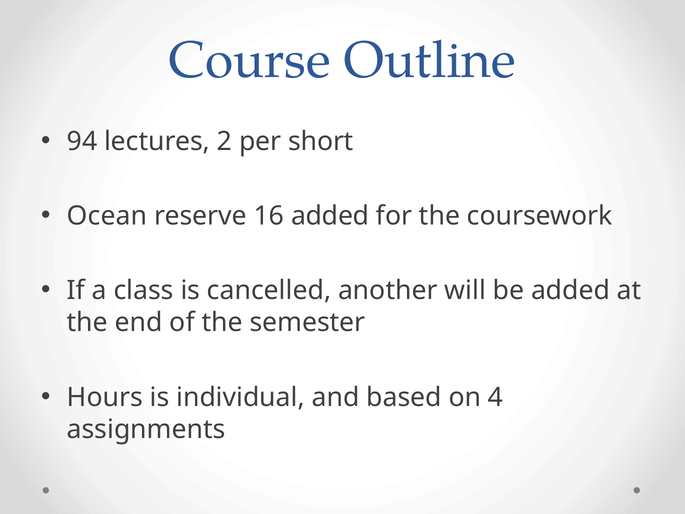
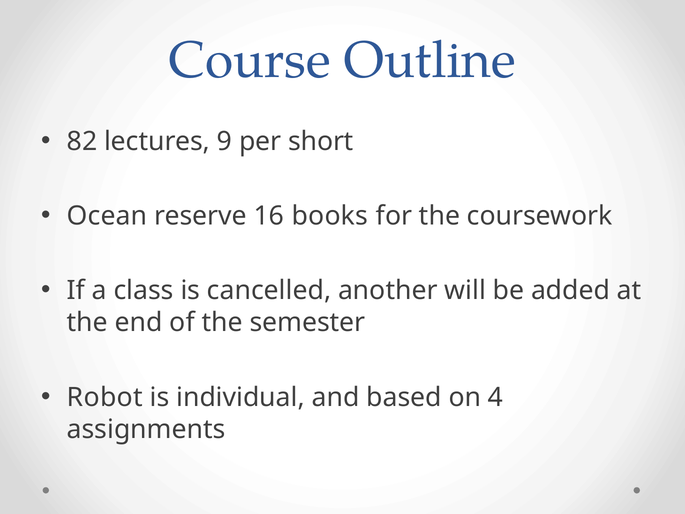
94: 94 -> 82 (82, 141)
2: 2 -> 9 (225, 141)
16 added: added -> books (330, 216)
Hours: Hours -> Robot (105, 397)
